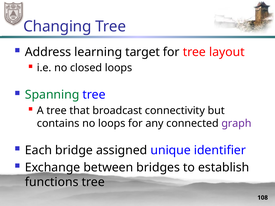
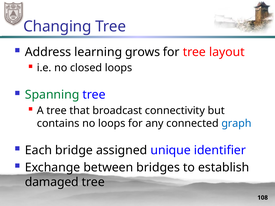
target: target -> grows (143, 52)
graph colour: purple -> blue (236, 123)
functions: functions -> damaged (52, 182)
